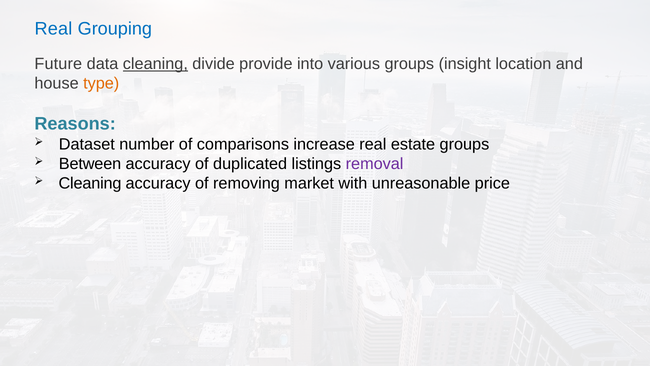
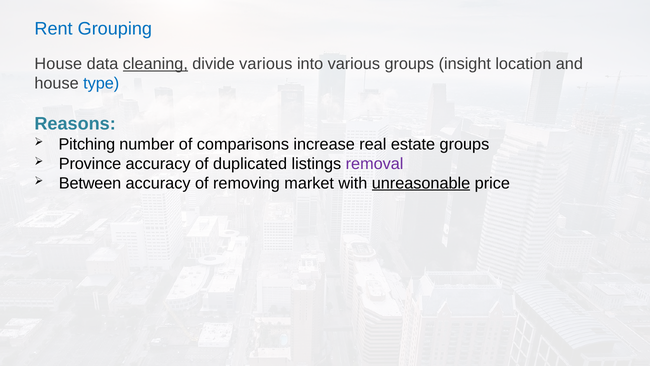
Real: Real -> Rent (54, 29)
Future: Future -> House (58, 64)
divide provide: provide -> various (266, 64)
type colour: orange -> blue (101, 83)
Dataset: Dataset -> Pitching (87, 144)
Between: Between -> Province (90, 164)
Cleaning: Cleaning -> Between (90, 183)
unreasonable underline: none -> present (421, 183)
